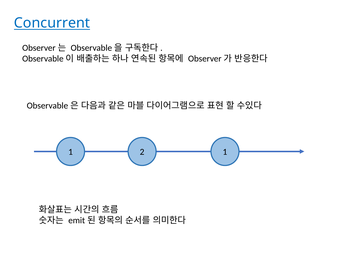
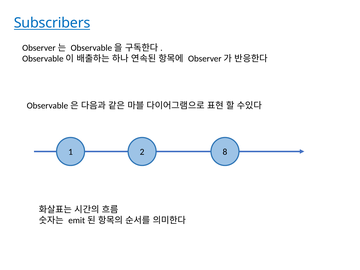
Concurrent: Concurrent -> Subscribers (52, 23)
2 1: 1 -> 8 (225, 152)
